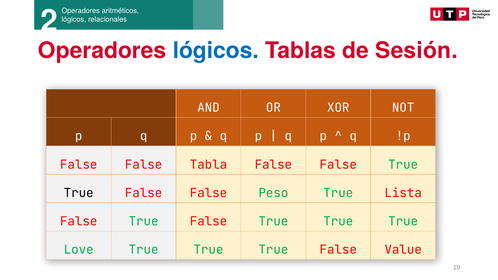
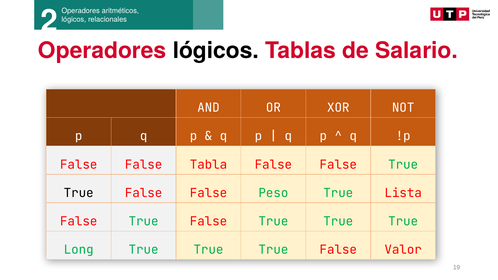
lógicos colour: blue -> black (216, 51)
Sesión: Sesión -> Salario (417, 51)
Love: Love -> Long (79, 250)
Value: Value -> Valor (403, 250)
